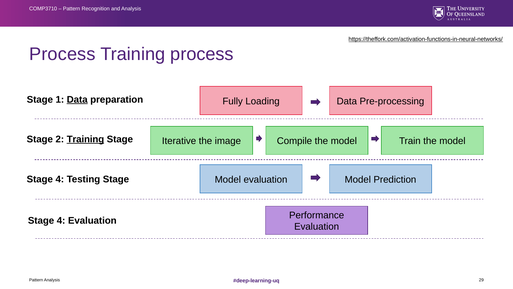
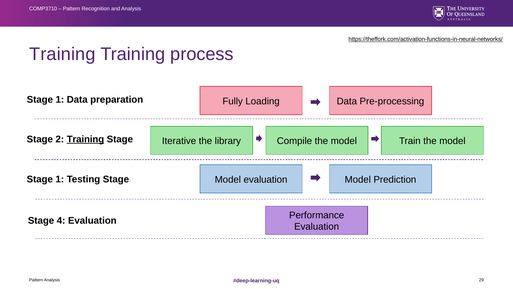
Process: Process -> Training (62, 54)
Data underline: present -> none (77, 99)
image: image -> library (228, 141)
4: 4 -> 1 (60, 179)
